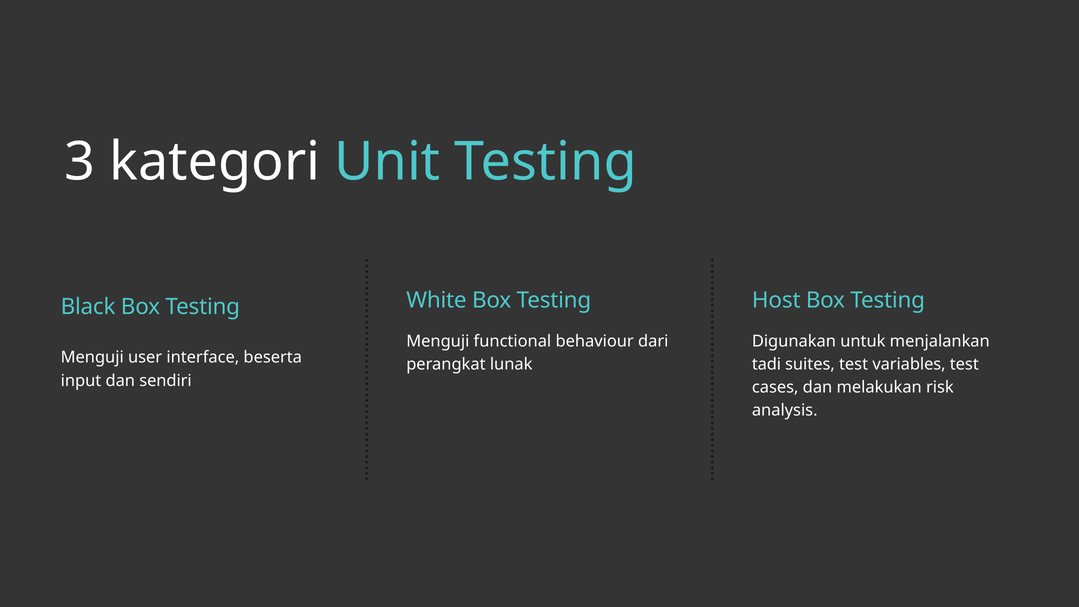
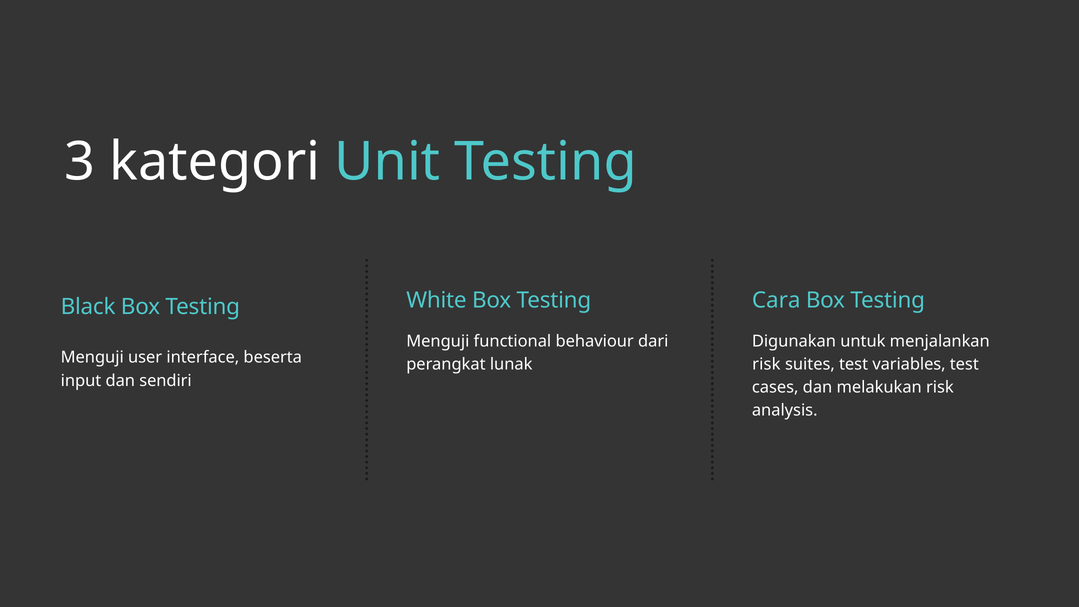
Host: Host -> Cara (776, 300)
tadi: tadi -> risk (766, 364)
